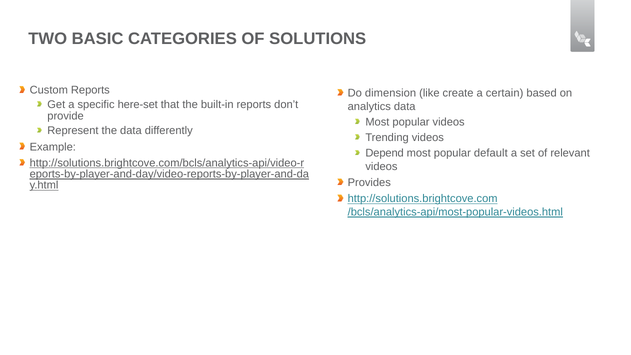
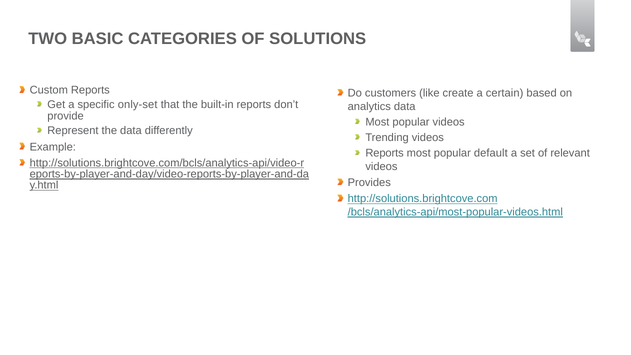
dimension: dimension -> customers (391, 93)
here-set: here-set -> only-set (138, 104)
Depend: Depend -> Reports (385, 153)
